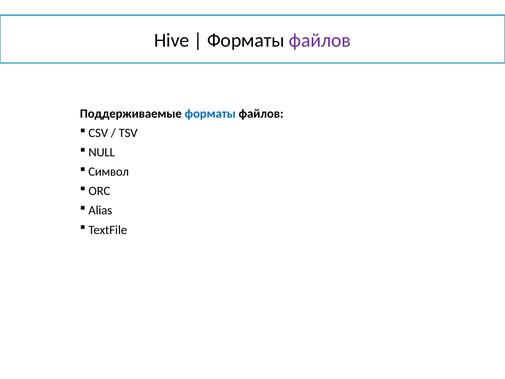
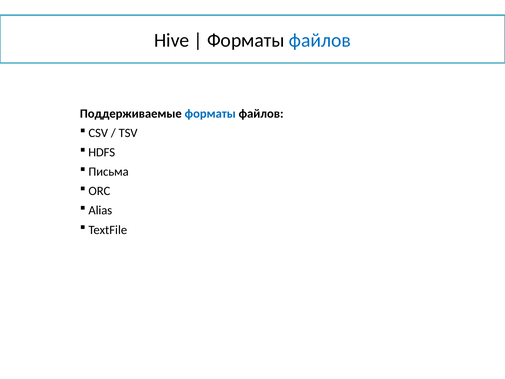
файлов colour: purple -> blue (320, 40)
NULL: NULL -> HDFS (102, 152)
Символ: Символ -> Письма (109, 172)
